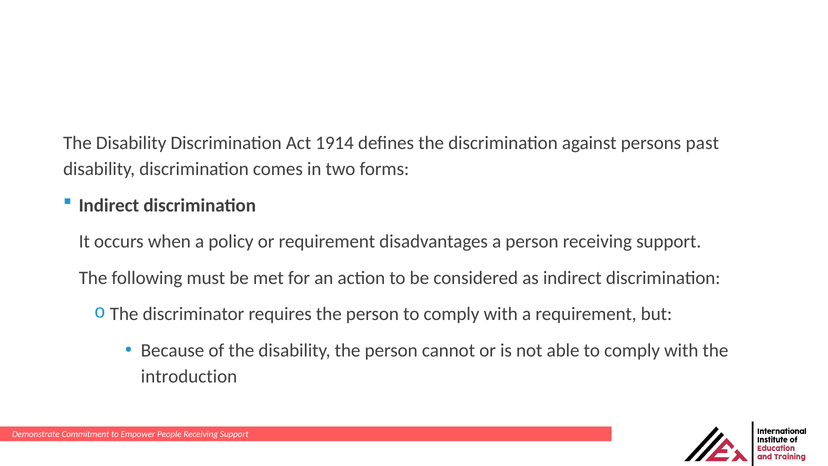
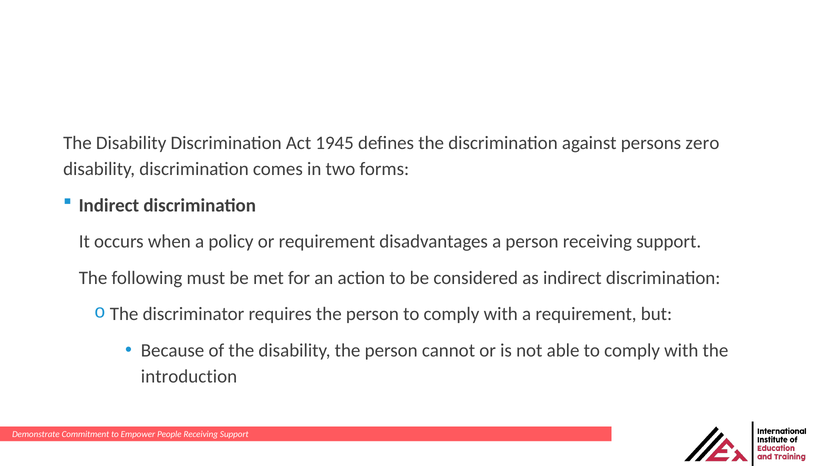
1914: 1914 -> 1945 (335, 143)
past: past -> zero (702, 143)
